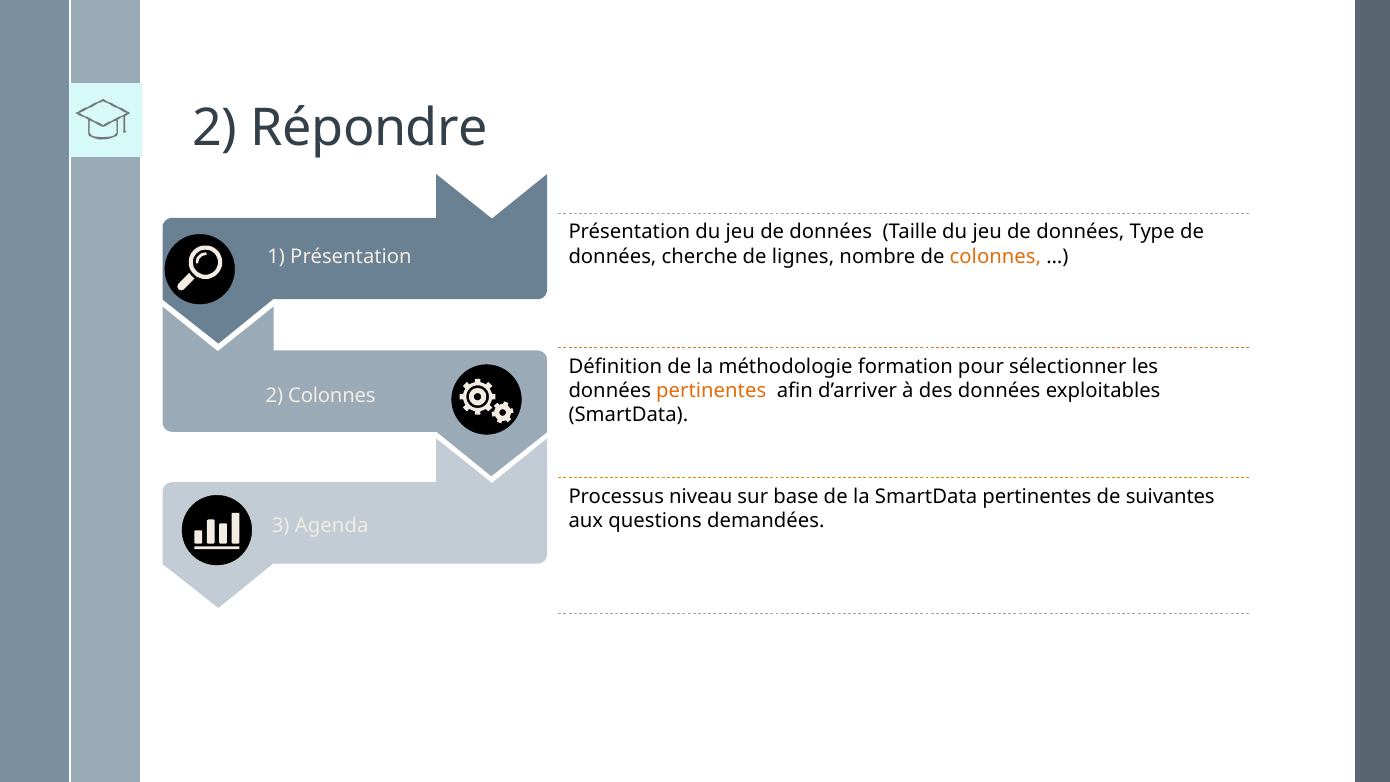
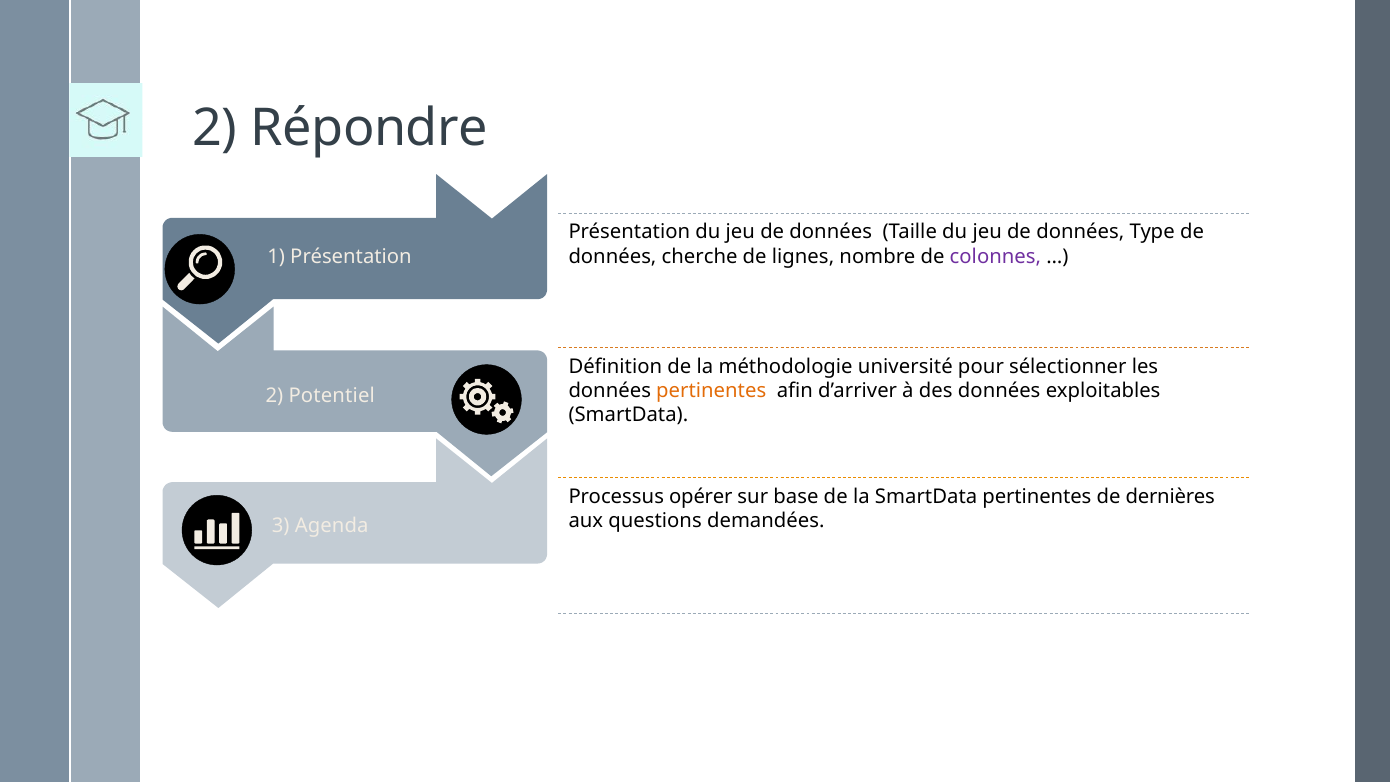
colonnes colour: orange -> purple (995, 257)
formation: formation -> université (905, 366)
2 Colonnes: Colonnes -> Potentiel (332, 396)
niveau: niveau -> opérer (701, 497)
suivantes: suivantes -> dernières (1170, 497)
